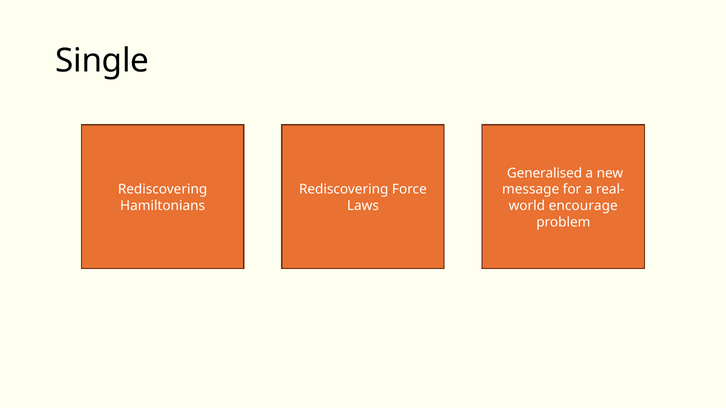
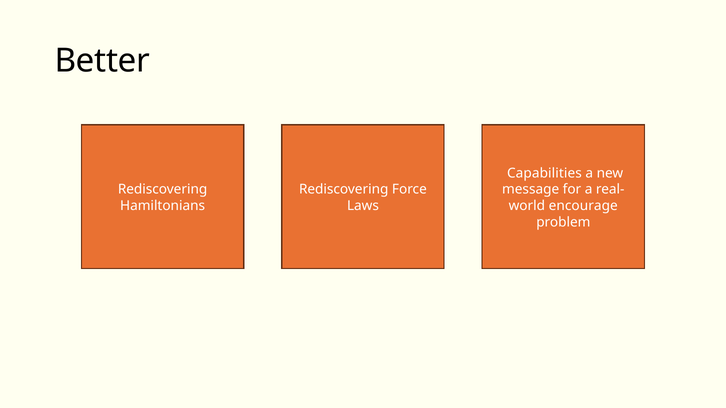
Single: Single -> Better (102, 61)
Generalised: Generalised -> Capabilities (544, 173)
